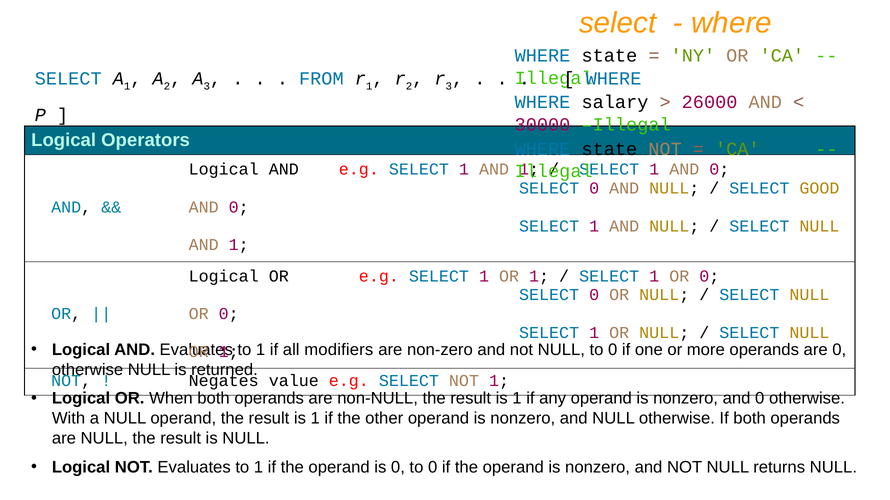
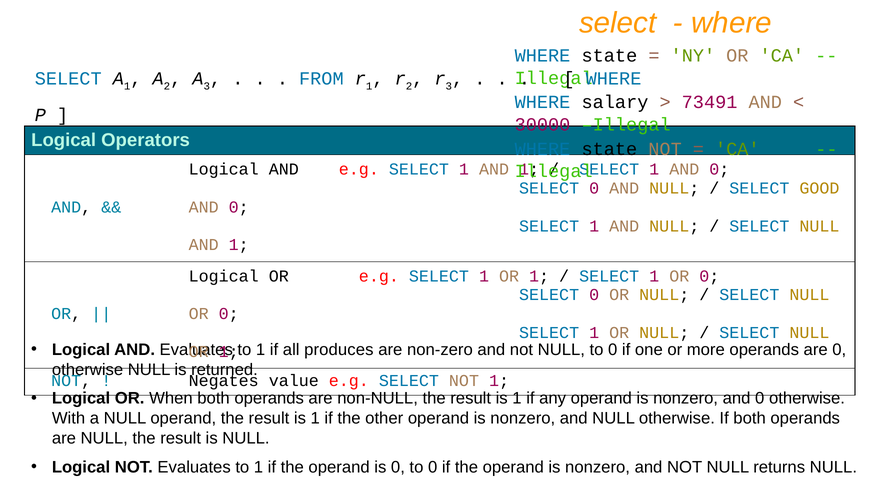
26000: 26000 -> 73491 (710, 102)
modifiers: modifiers -> produces (339, 350)
